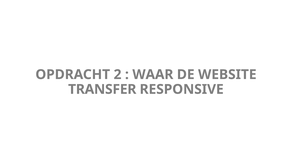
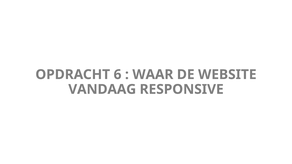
2: 2 -> 6 (118, 75)
TRANSFER: TRANSFER -> VANDAAG (102, 89)
